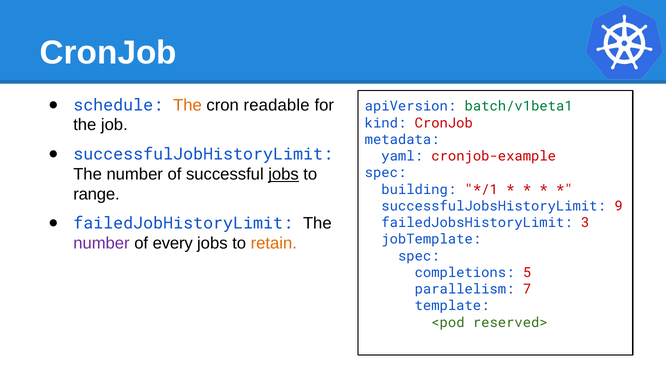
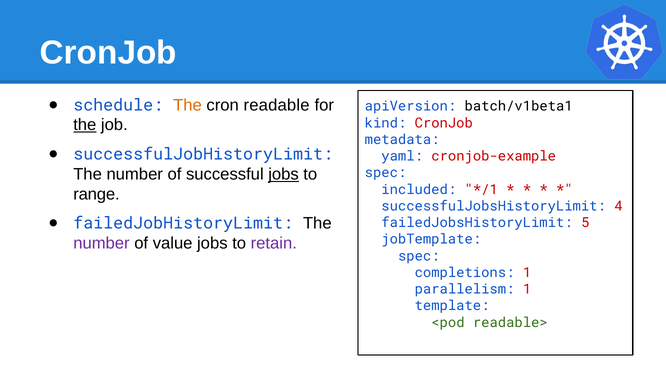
batch/v1beta1 colour: green -> black (519, 107)
the underline: none -> present (85, 125)
building: building -> included (419, 190)
9: 9 -> 4 (619, 206)
3: 3 -> 5 (585, 223)
every: every -> value (173, 244)
retain colour: orange -> purple (274, 244)
completions 5: 5 -> 1 (527, 273)
parallelism 7: 7 -> 1 (527, 290)
reserved>: reserved> -> readable> (510, 323)
